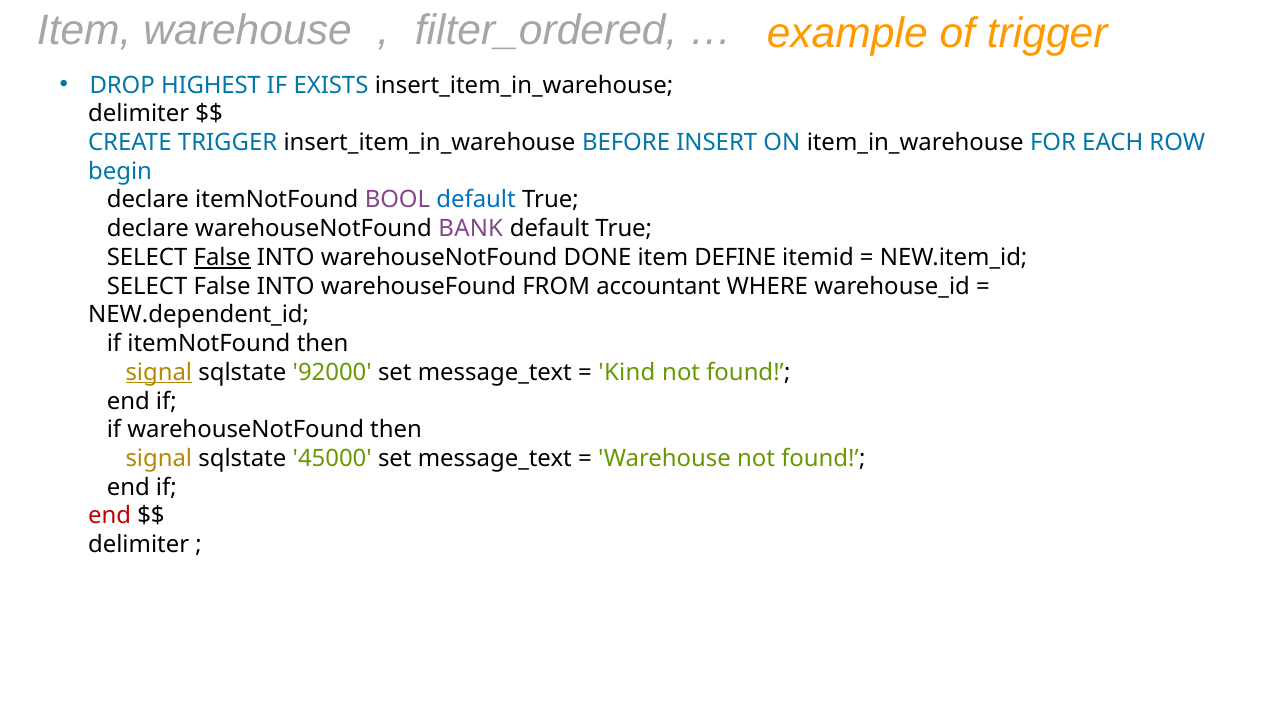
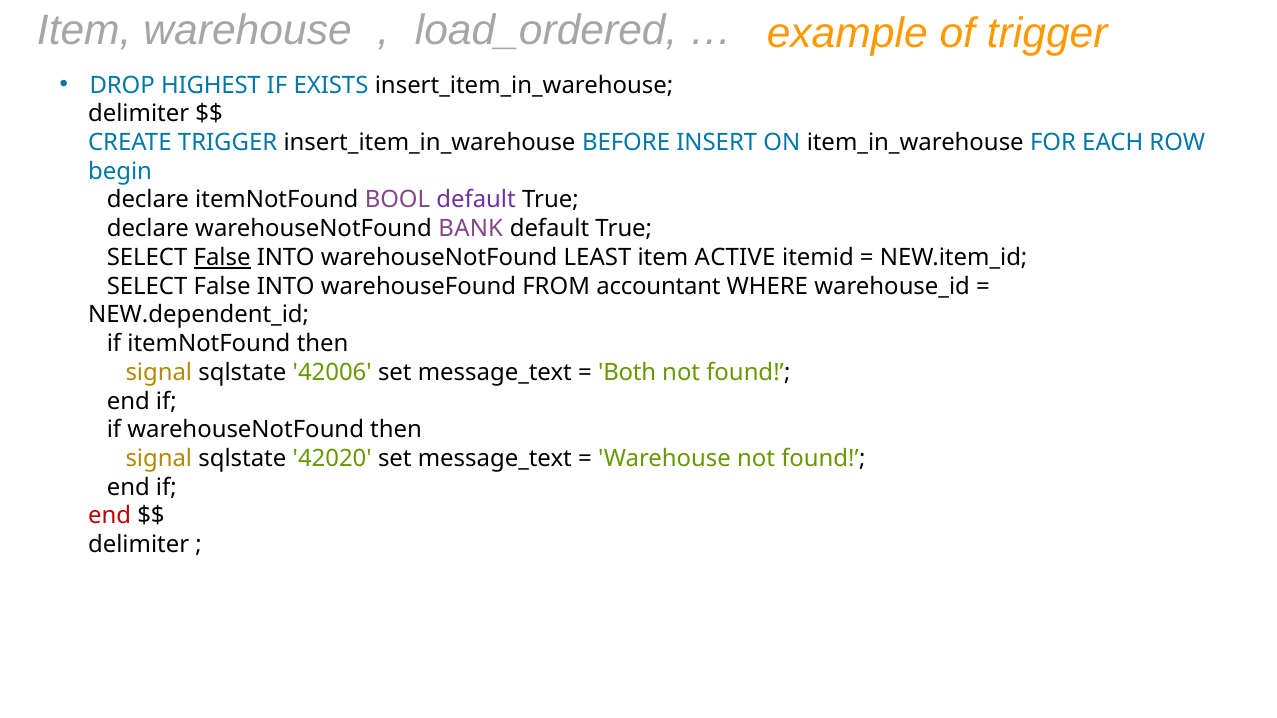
filter_ordered: filter_ordered -> load_ordered (546, 30)
default colour: blue -> purple (476, 200)
DONE: DONE -> LEAST (597, 258)
DEFINE: DEFINE -> ACTIVE (735, 258)
signal underline: present -> none (159, 373)
92000: 92000 -> 42006 (332, 373)
Kind: Kind -> Both (627, 373)
45000: 45000 -> 42020 (332, 459)
